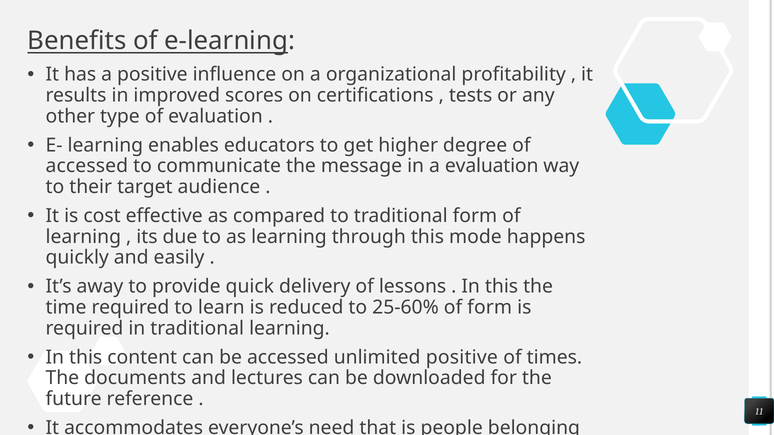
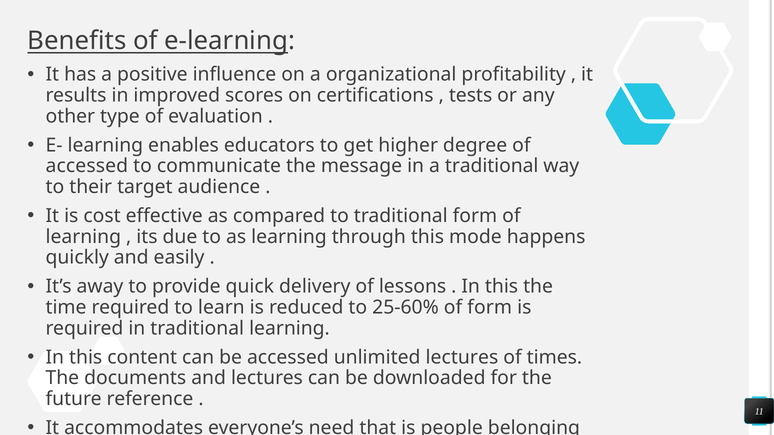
a evaluation: evaluation -> traditional (492, 166)
unlimited positive: positive -> lectures (462, 358)
